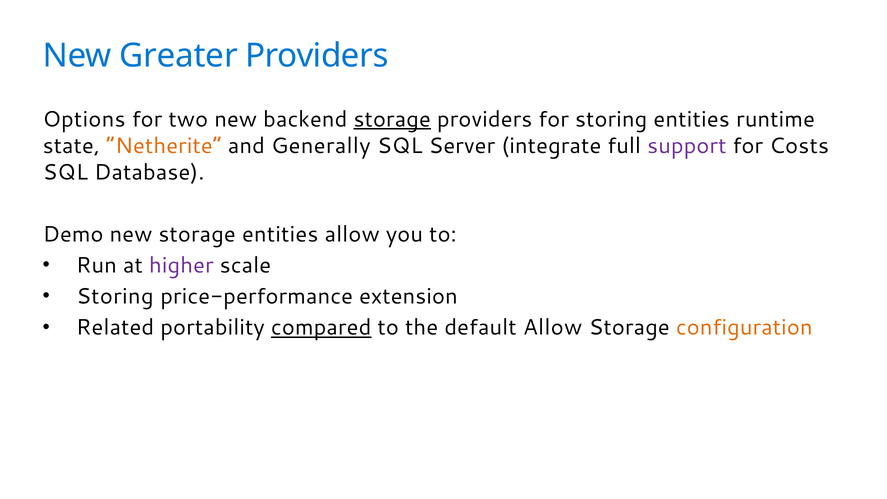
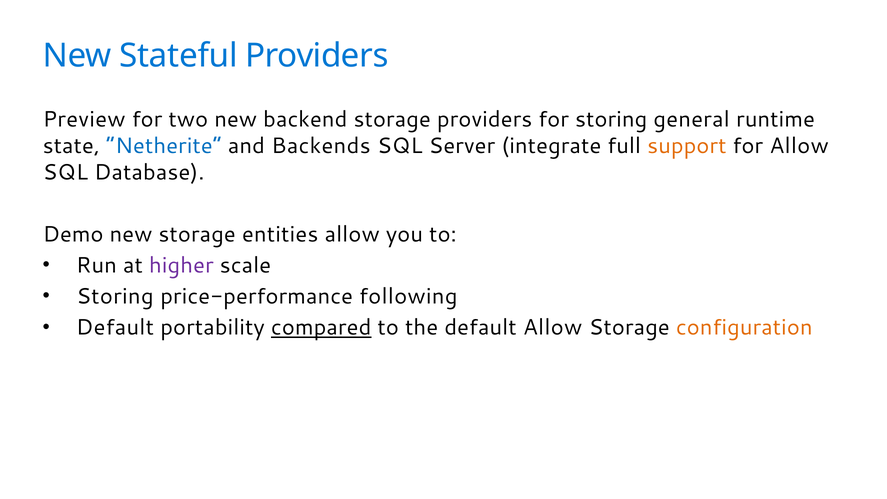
Greater: Greater -> Stateful (178, 56)
Options: Options -> Preview (84, 119)
storage underline: present -> none (392, 119)
storing entities: entities -> general (692, 119)
Netherite colour: orange -> blue (164, 146)
Generally: Generally -> Backends (321, 146)
support colour: purple -> orange (687, 146)
for Costs: Costs -> Allow (799, 146)
extension: extension -> following (408, 297)
Related: Related -> Default (115, 328)
